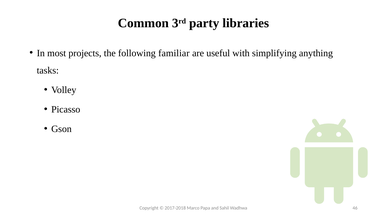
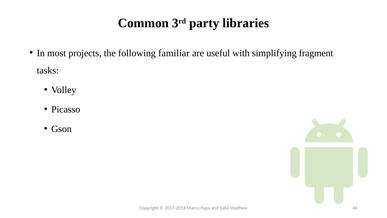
anything: anything -> fragment (316, 53)
